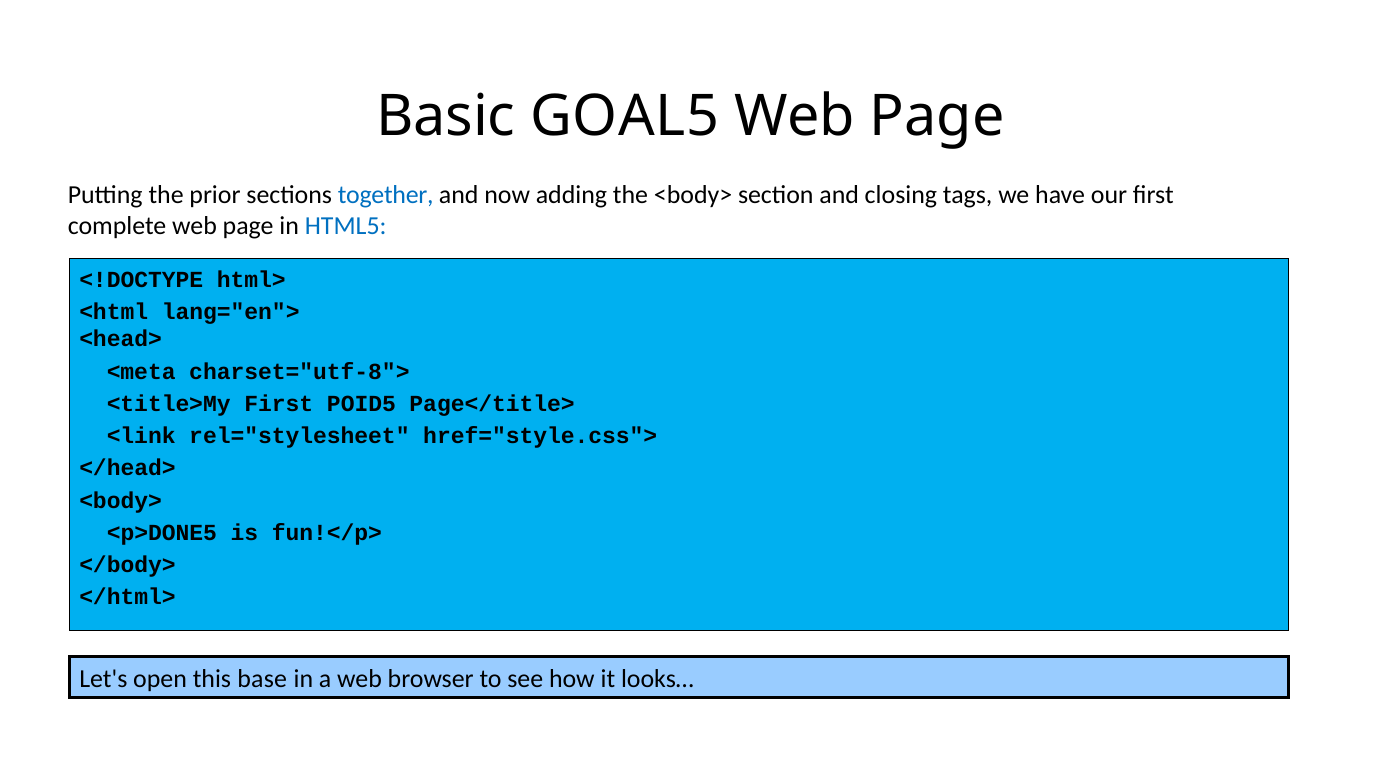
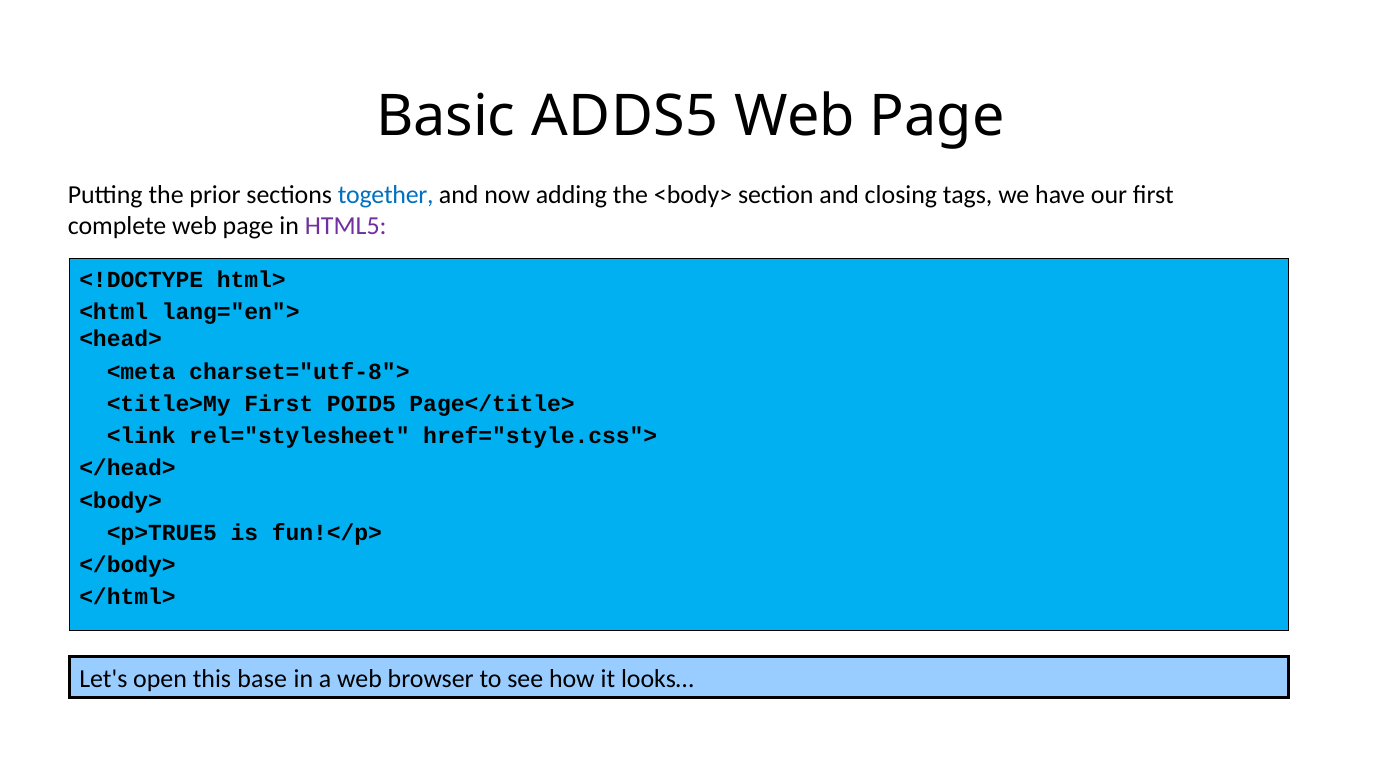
GOAL5: GOAL5 -> ADDS5 (625, 116)
HTML5 colour: blue -> purple (346, 226)
<p>DONE5: <p>DONE5 -> <p>TRUE5 (162, 533)
